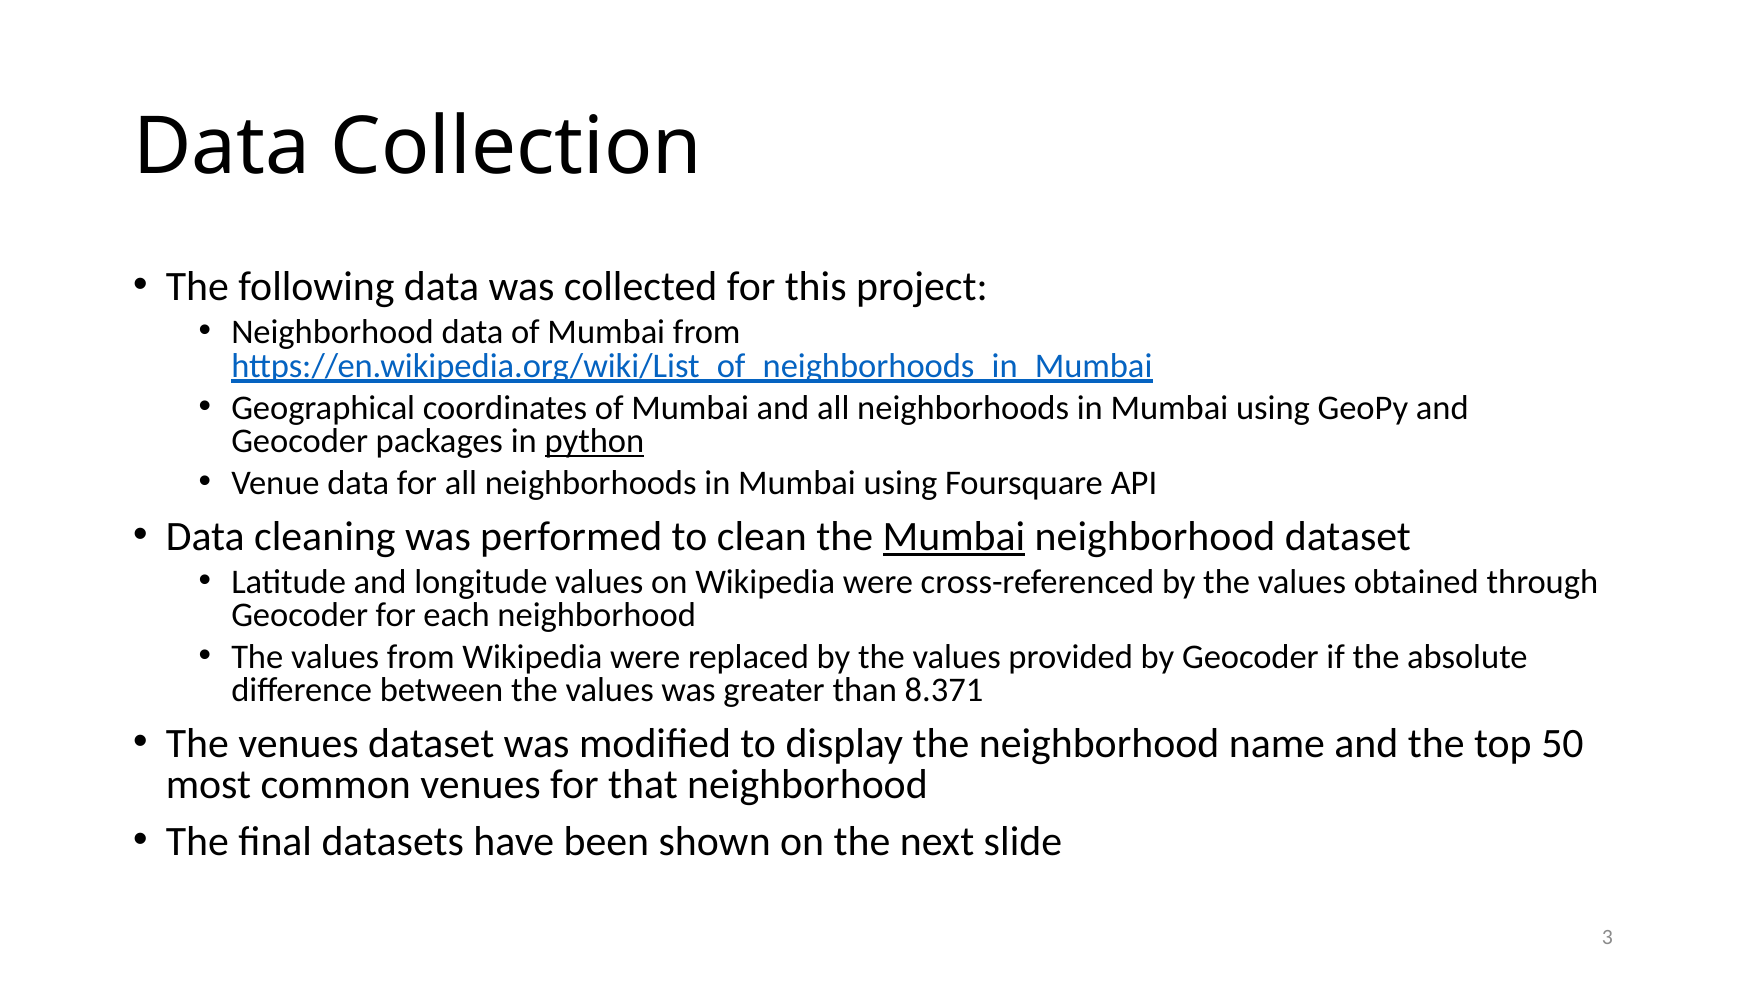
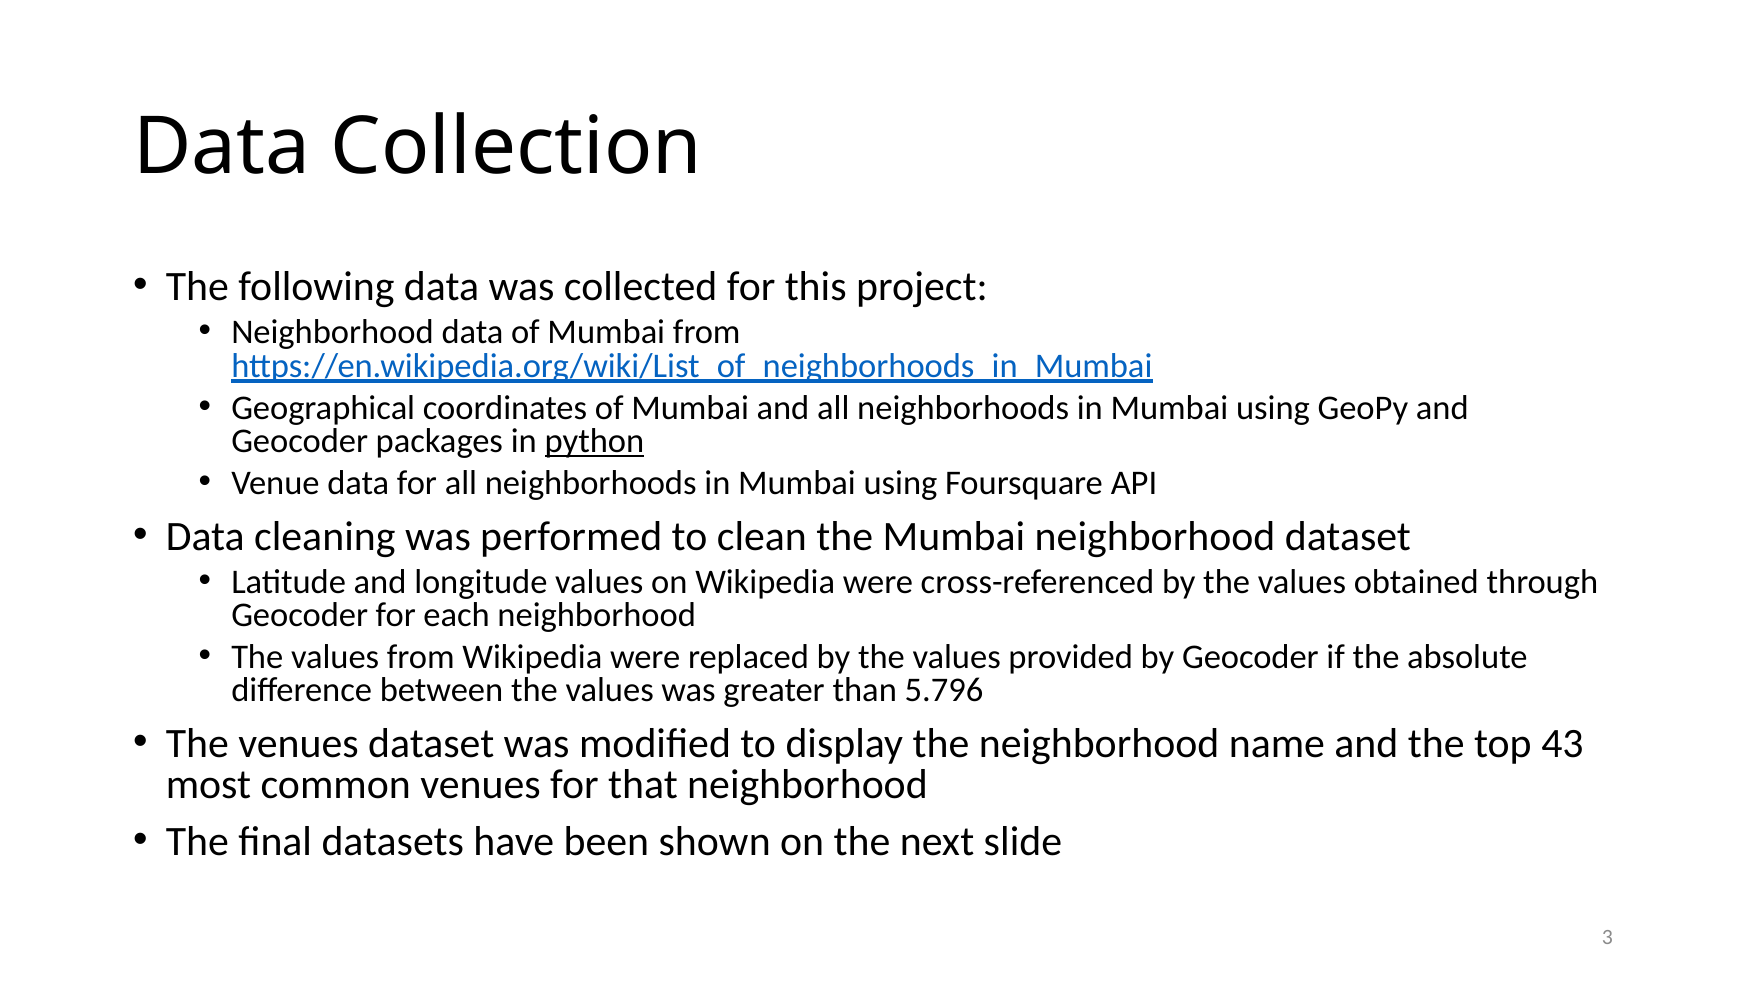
Mumbai underline: present -> none (954, 536)
8.371: 8.371 -> 5.796 (944, 691)
50: 50 -> 43 (1562, 744)
